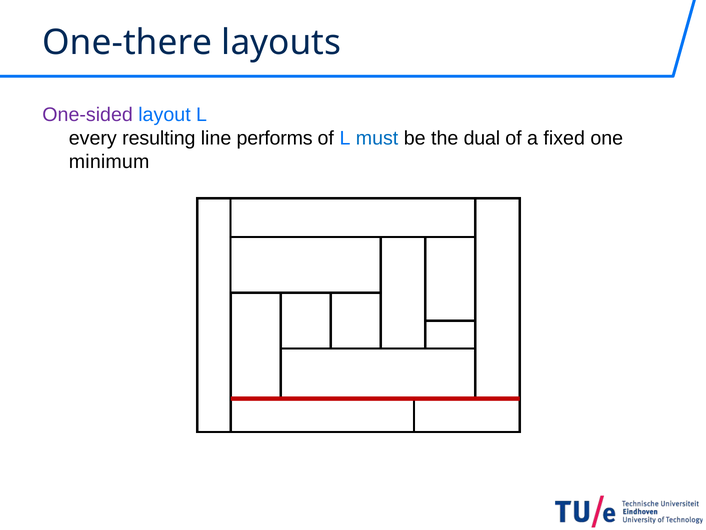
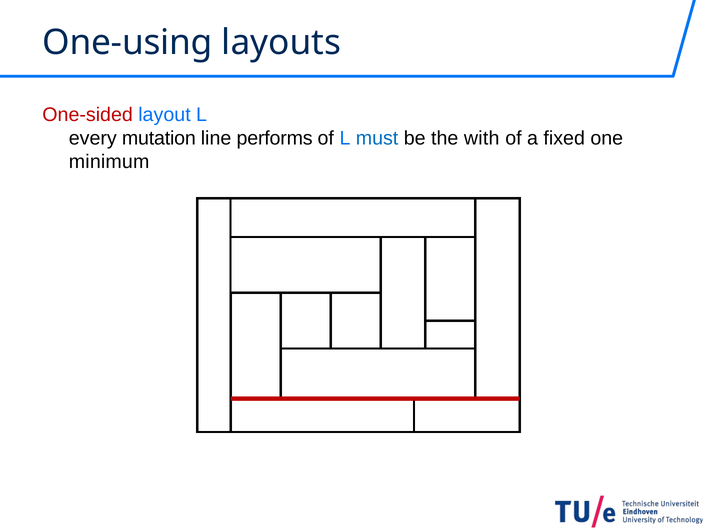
One-there: One-there -> One-using (127, 42)
One-sided colour: purple -> red (88, 115)
resulting: resulting -> mutation (159, 138)
dual: dual -> with (482, 138)
